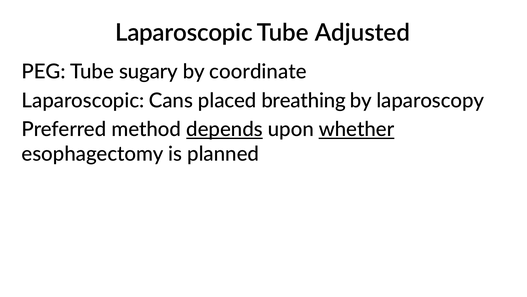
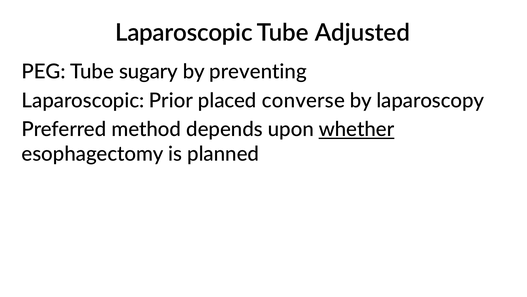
coordinate: coordinate -> preventing (258, 72)
Cans: Cans -> Prior (171, 100)
breathing: breathing -> converse (303, 100)
depends underline: present -> none (225, 129)
